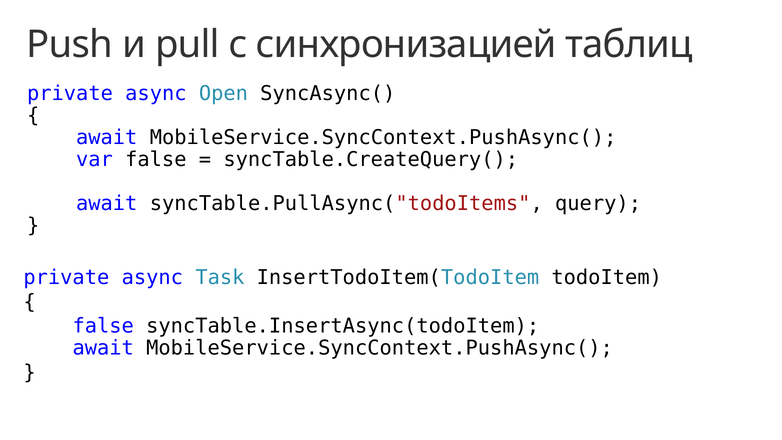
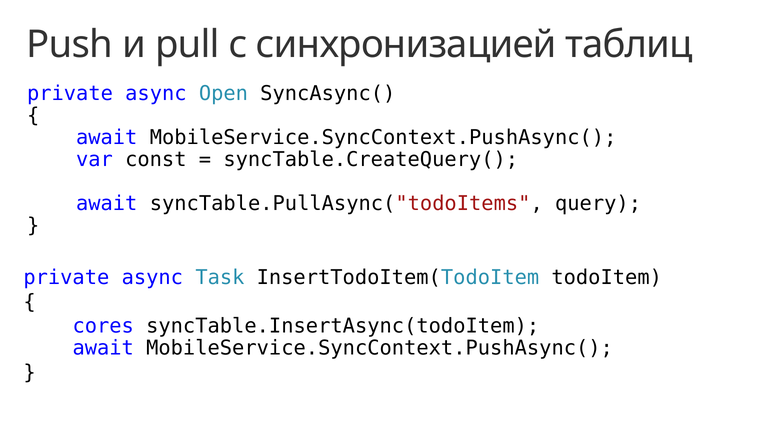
var false: false -> const (156, 159)
false: false -> cores (103, 326)
